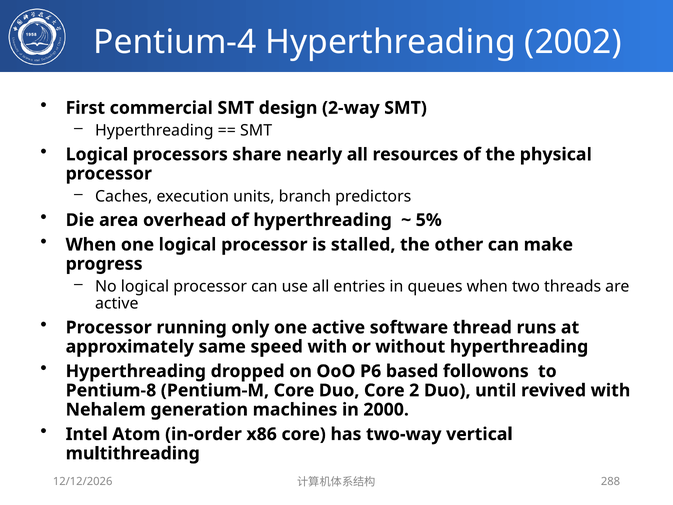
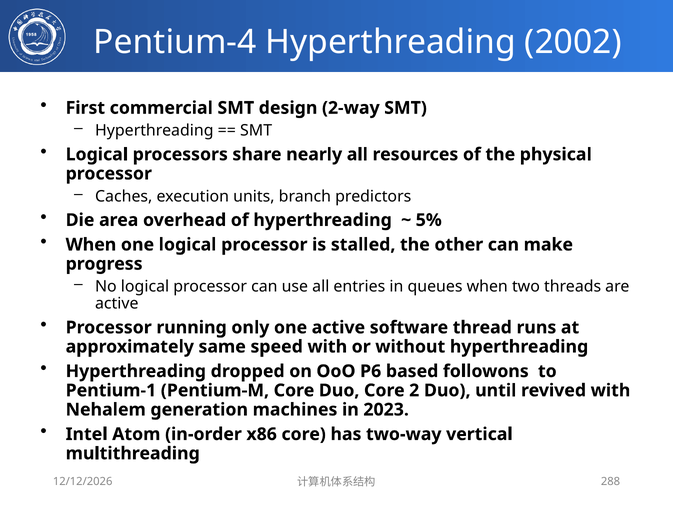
Pentium-8: Pentium-8 -> Pentium-1 (111, 390)
2000: 2000 -> 2023 (386, 409)
